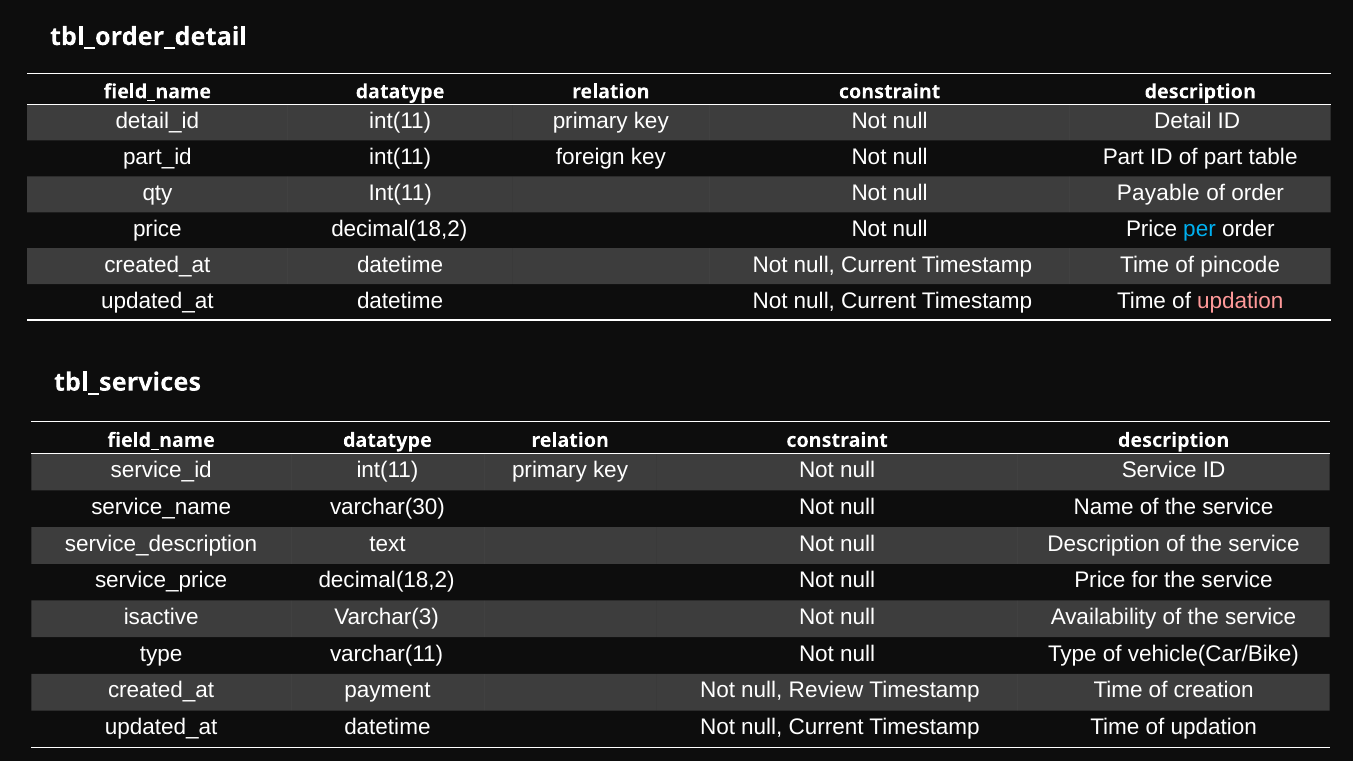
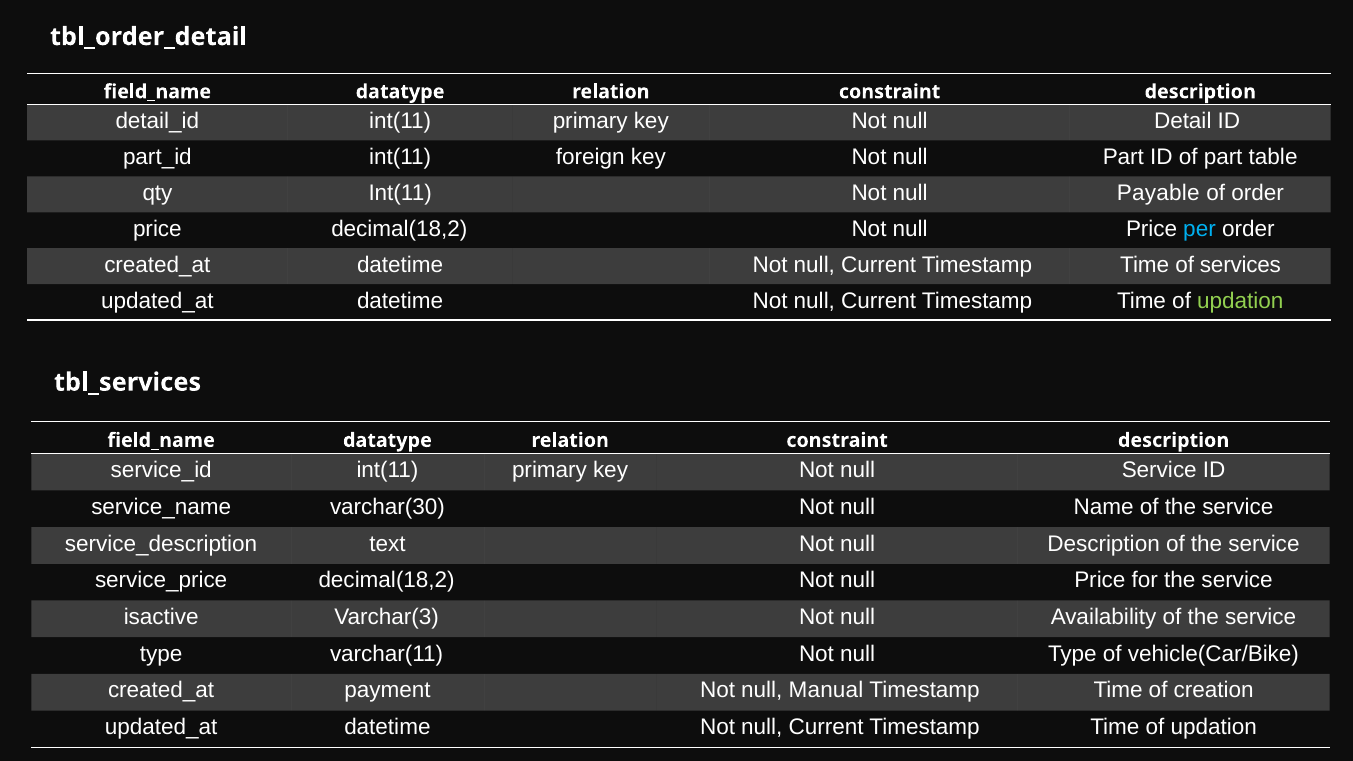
pincode: pincode -> services (1240, 265)
updation colour: pink -> light green (1240, 301)
Review: Review -> Manual (826, 690)
